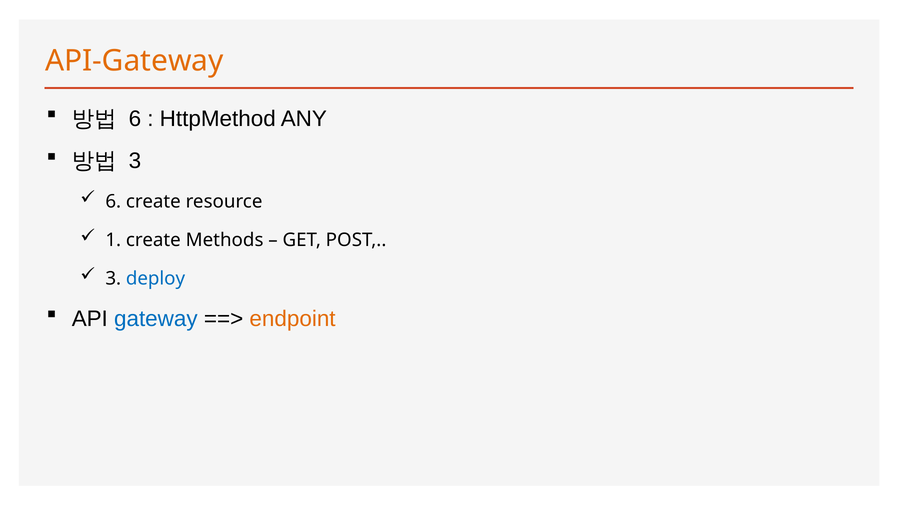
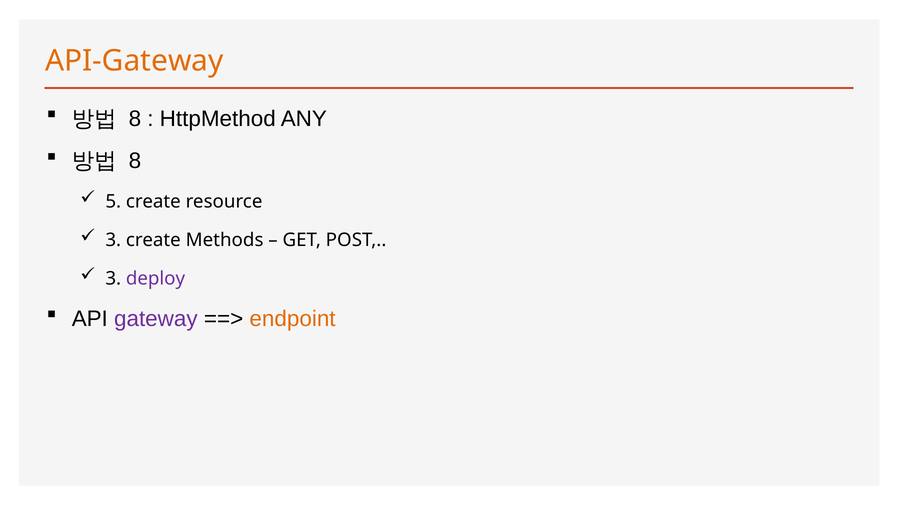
6: 6 -> 8 (135, 119)
3: 3 -> 8 (135, 161)
6: 6 -> 5 (113, 202)
1: 1 -> 3 (113, 240)
deploy colour: blue -> purple (156, 279)
gateway colour: blue -> purple (156, 319)
